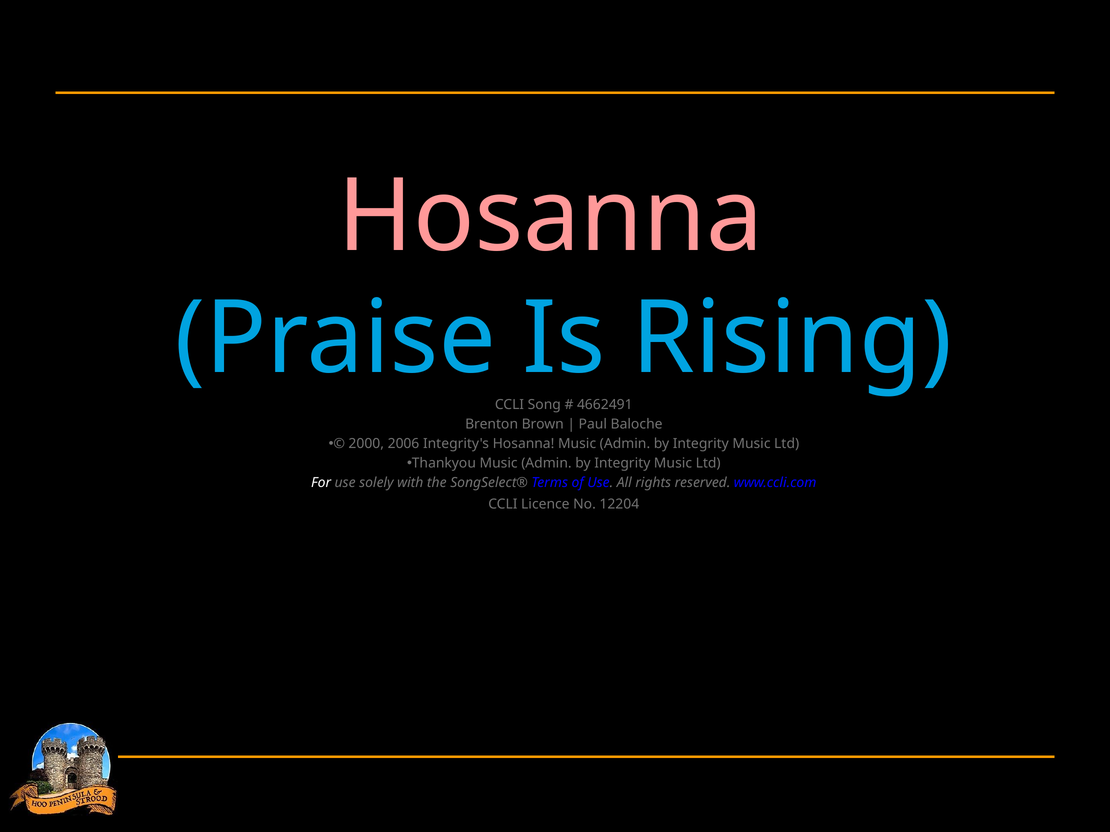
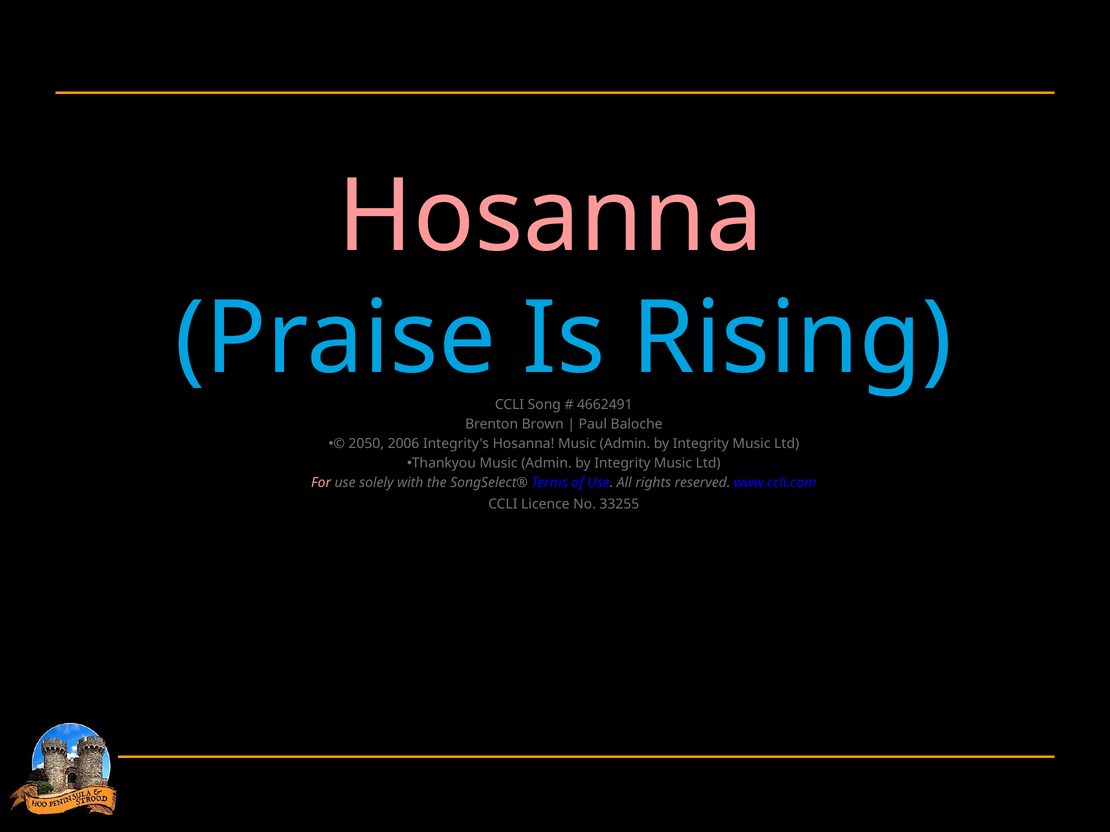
2000: 2000 -> 2050 (366, 444)
For colour: white -> pink (321, 483)
12204: 12204 -> 33255 (619, 505)
